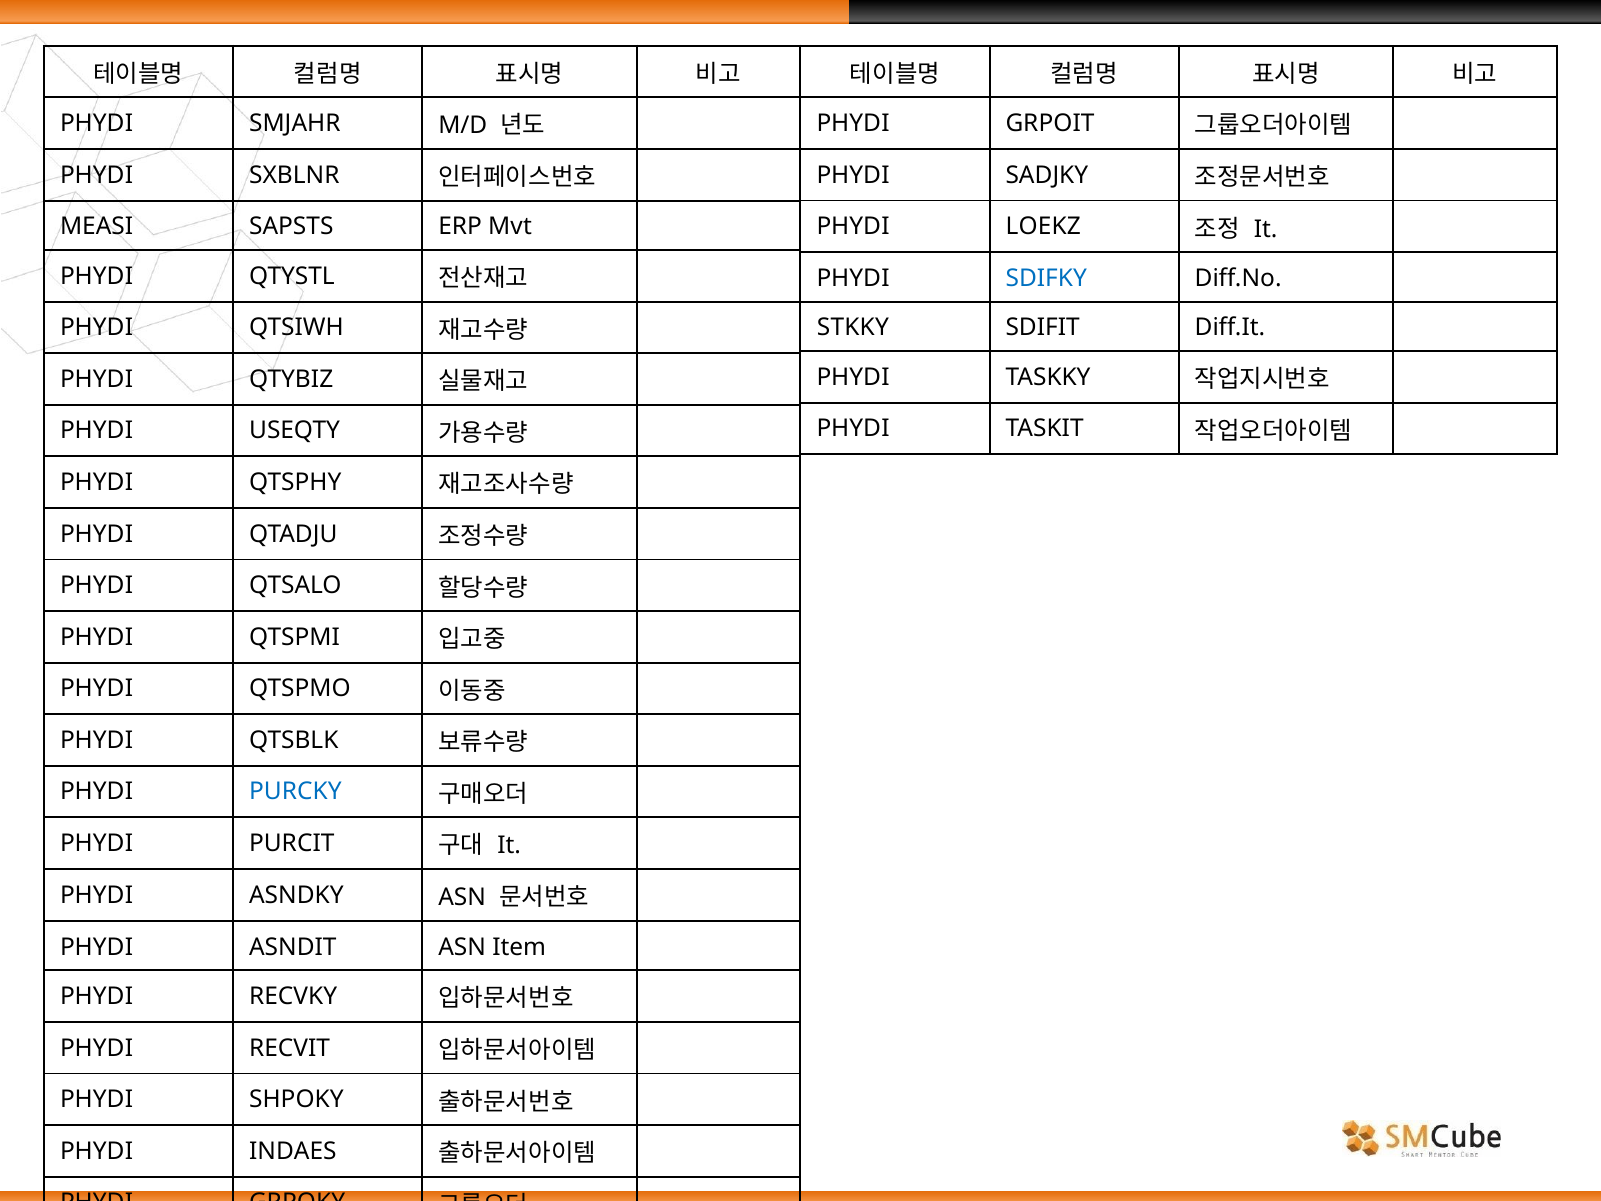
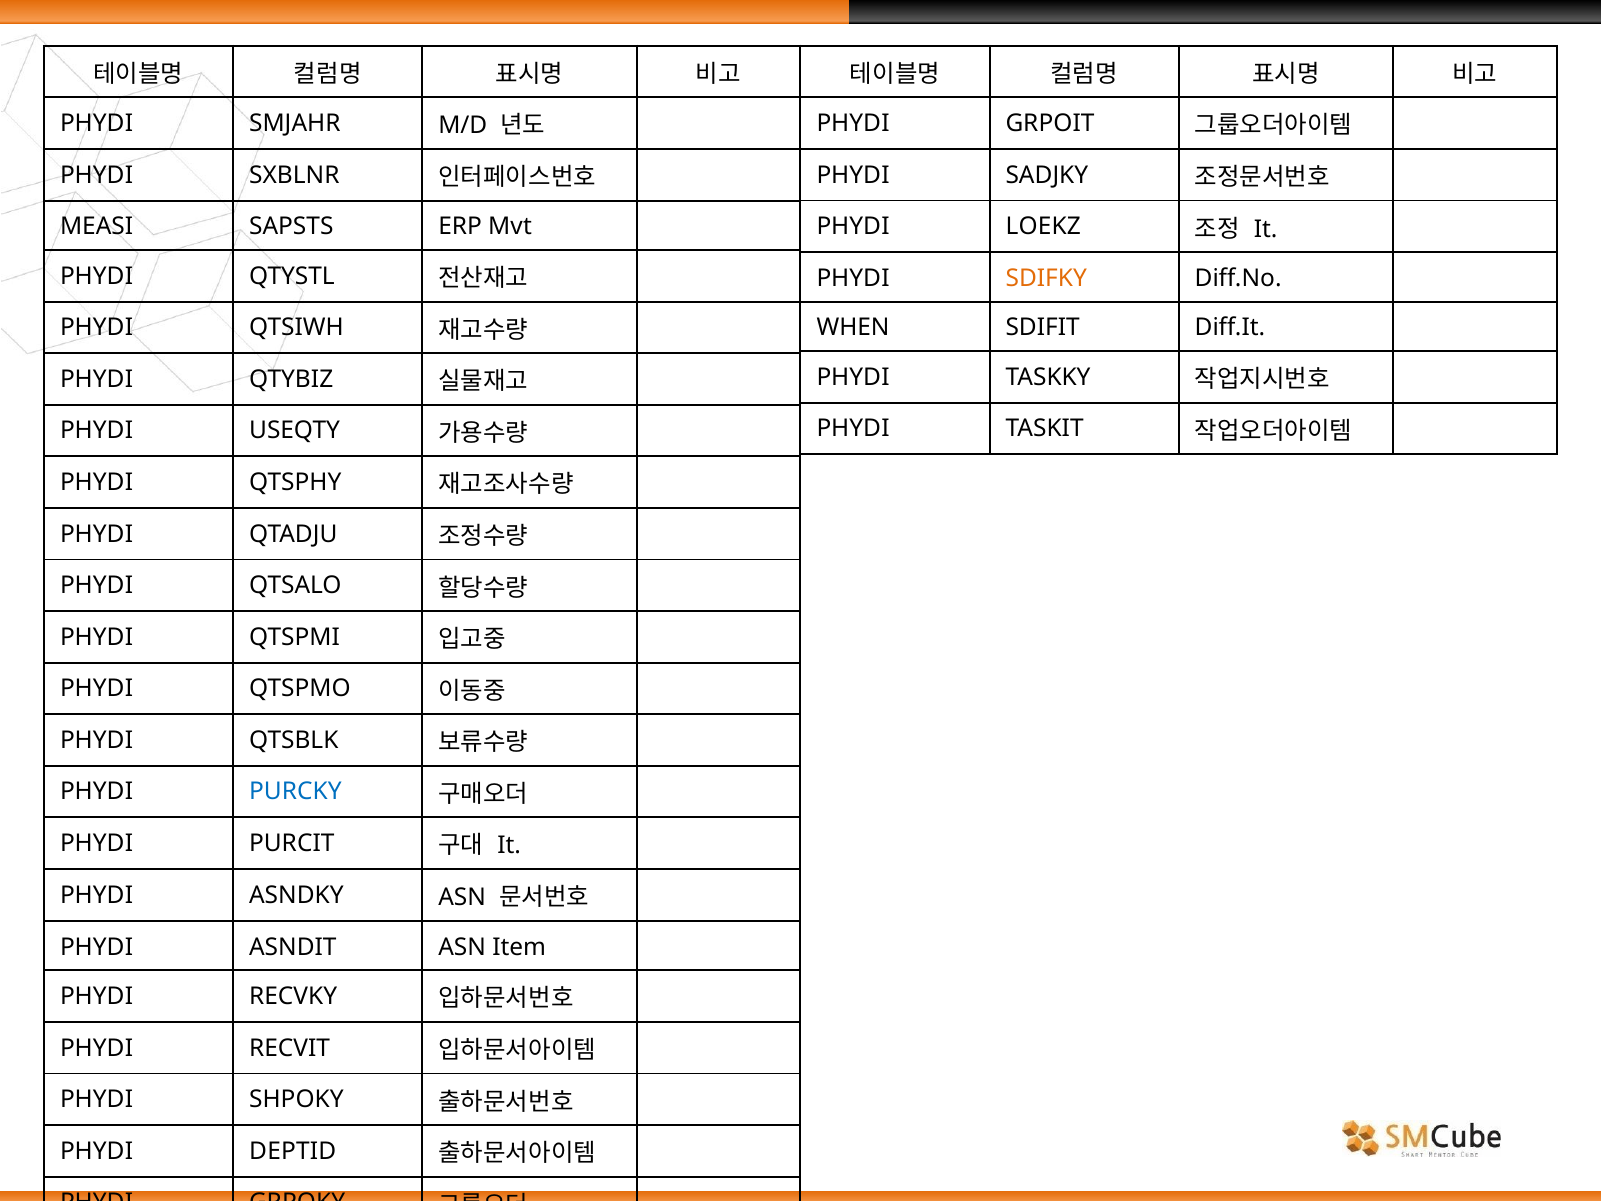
SDIFKY colour: blue -> orange (1046, 278)
STKKY: STKKY -> WHEN (853, 328)
INDAES: INDAES -> DEPTID (293, 1151)
